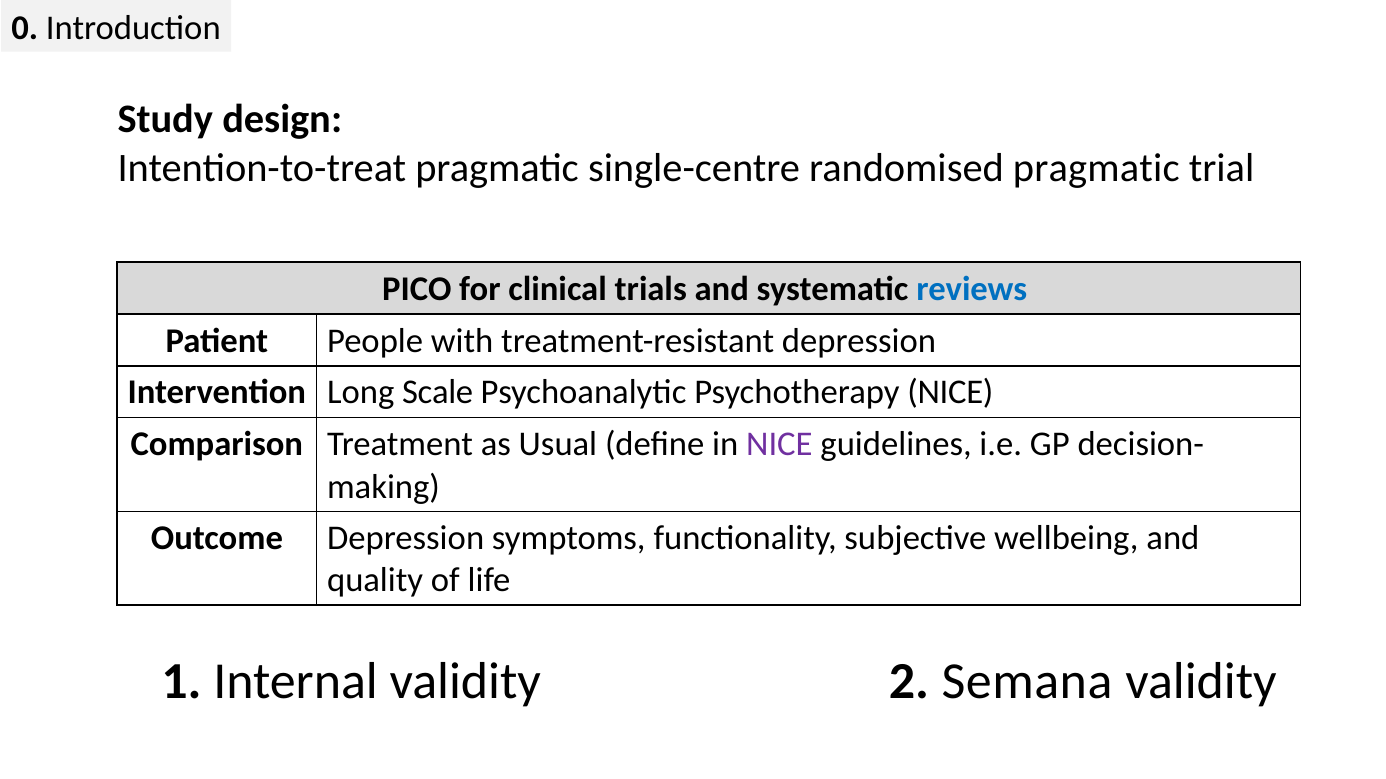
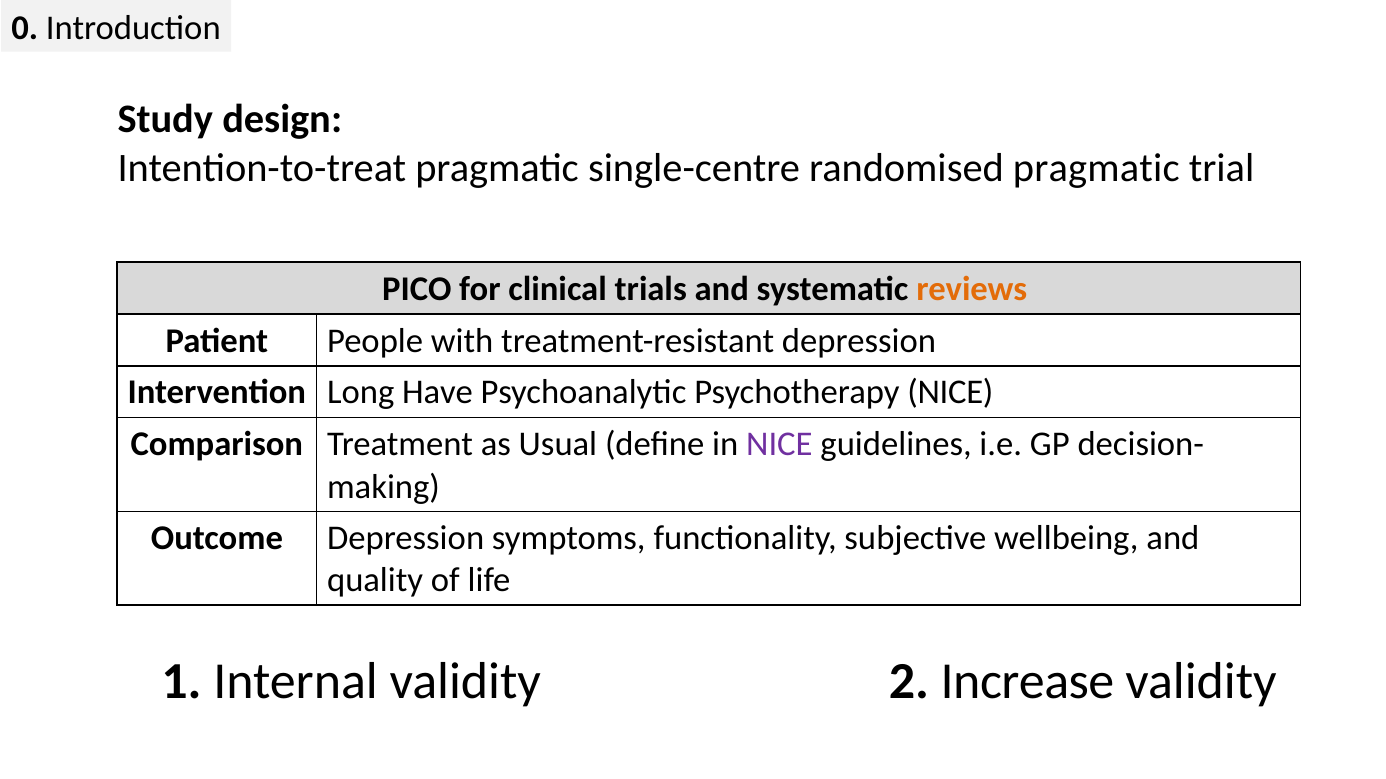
reviews colour: blue -> orange (972, 289)
Scale: Scale -> Have (438, 393)
Semana: Semana -> Increase (1028, 682)
